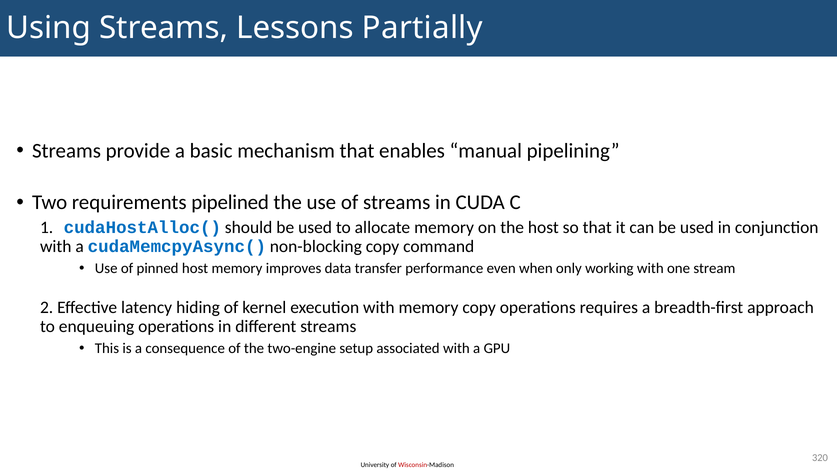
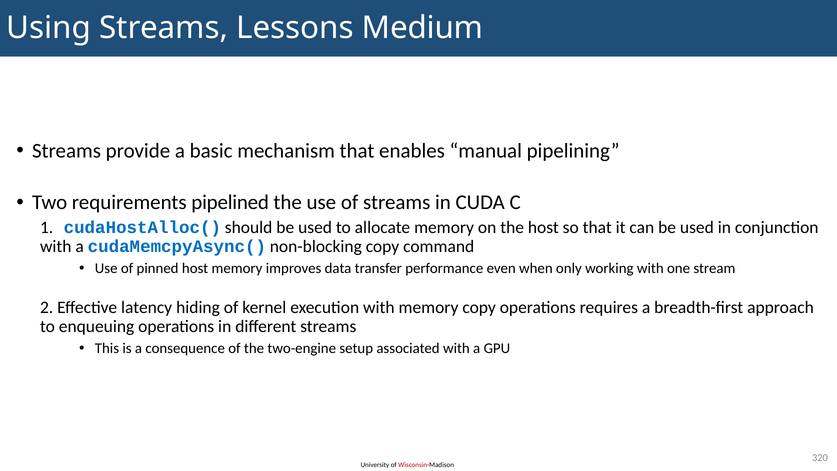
Partially: Partially -> Medium (423, 28)
